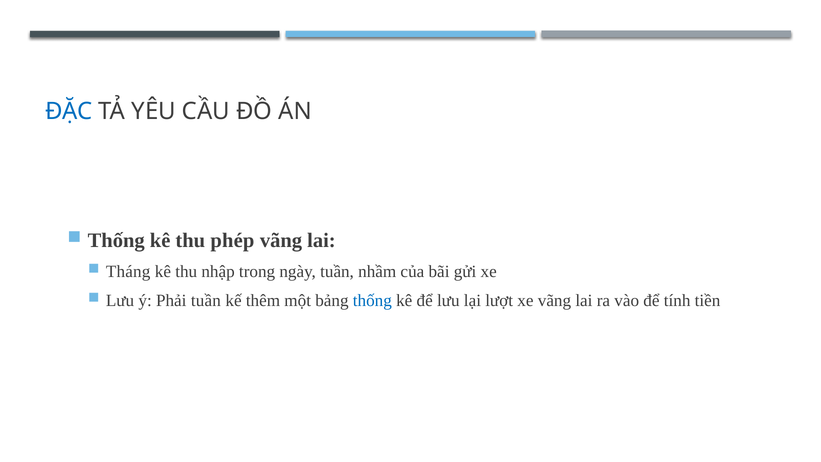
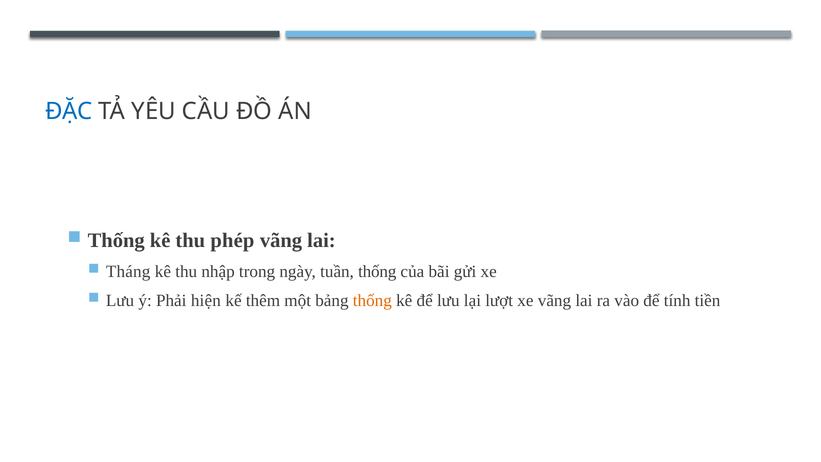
tuần nhầm: nhầm -> thống (377, 272)
Phải tuần: tuần -> hiện (206, 301)
thống colour: blue -> orange (372, 301)
